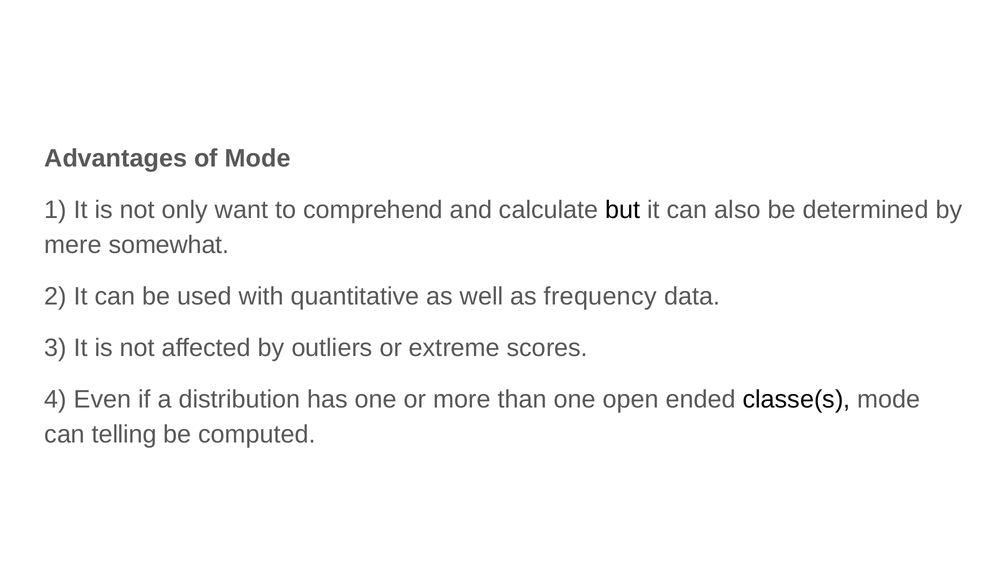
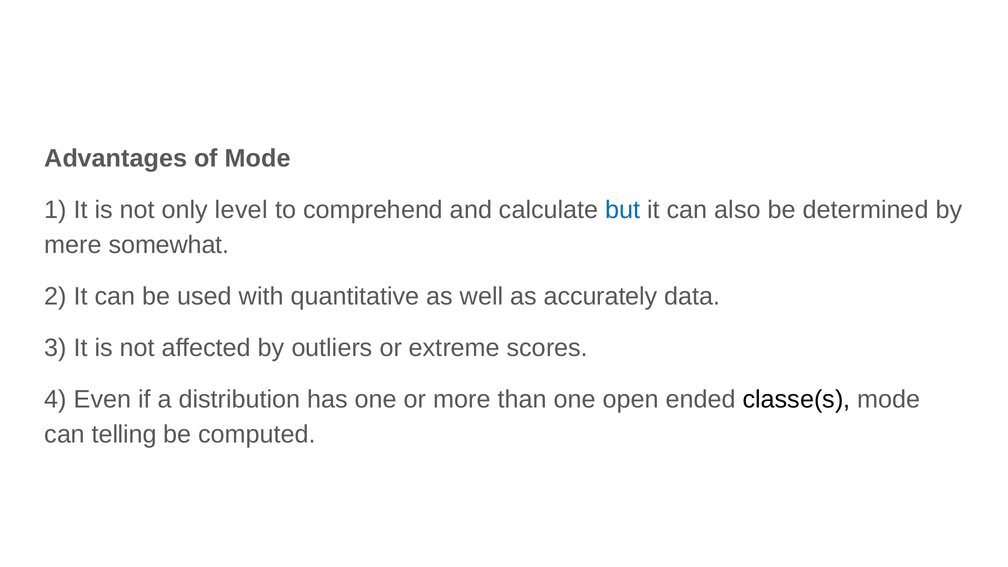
want: want -> level (241, 210)
but colour: black -> blue (623, 210)
frequency: frequency -> accurately (601, 296)
